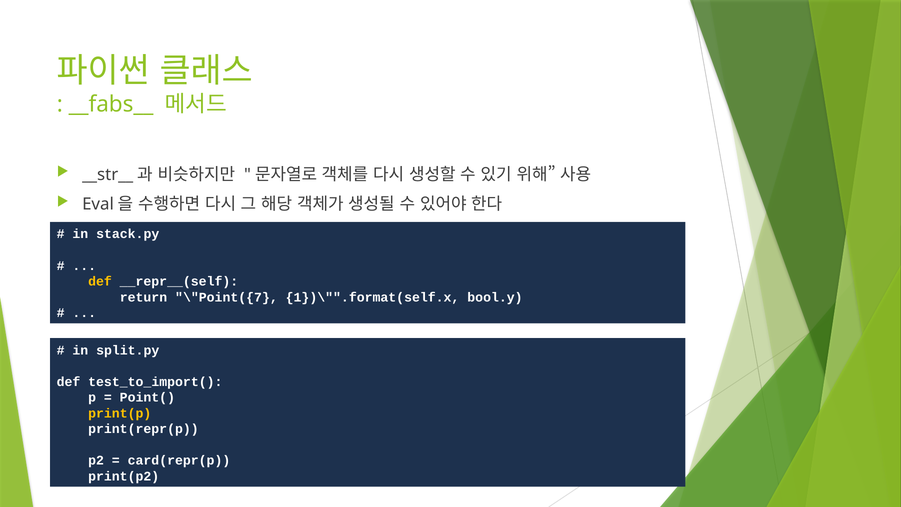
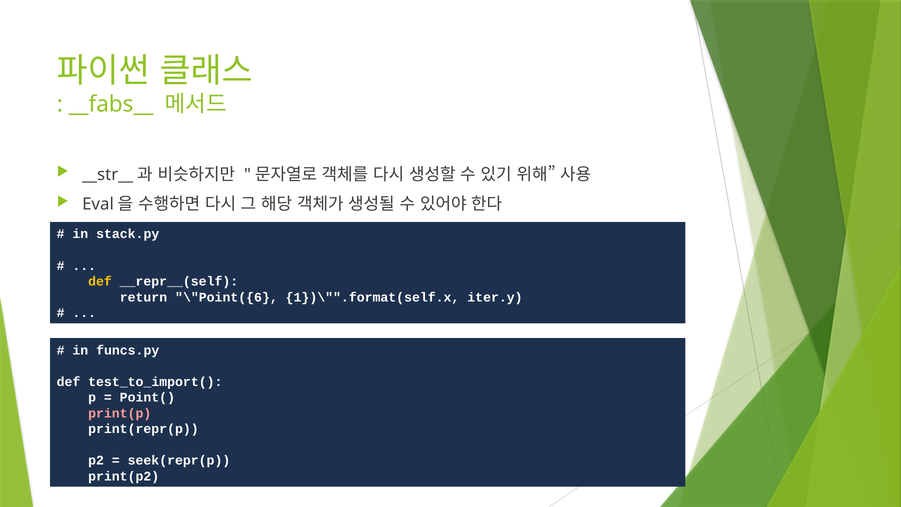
\"Point({7: \"Point({7 -> \"Point({6 (226, 297)
bool.y: bool.y -> iter.y (495, 297)
split.py: split.py -> funcs.py (128, 350)
print(p colour: yellow -> pink (120, 413)
card(repr(p: card(repr(p -> seek(repr(p (179, 460)
